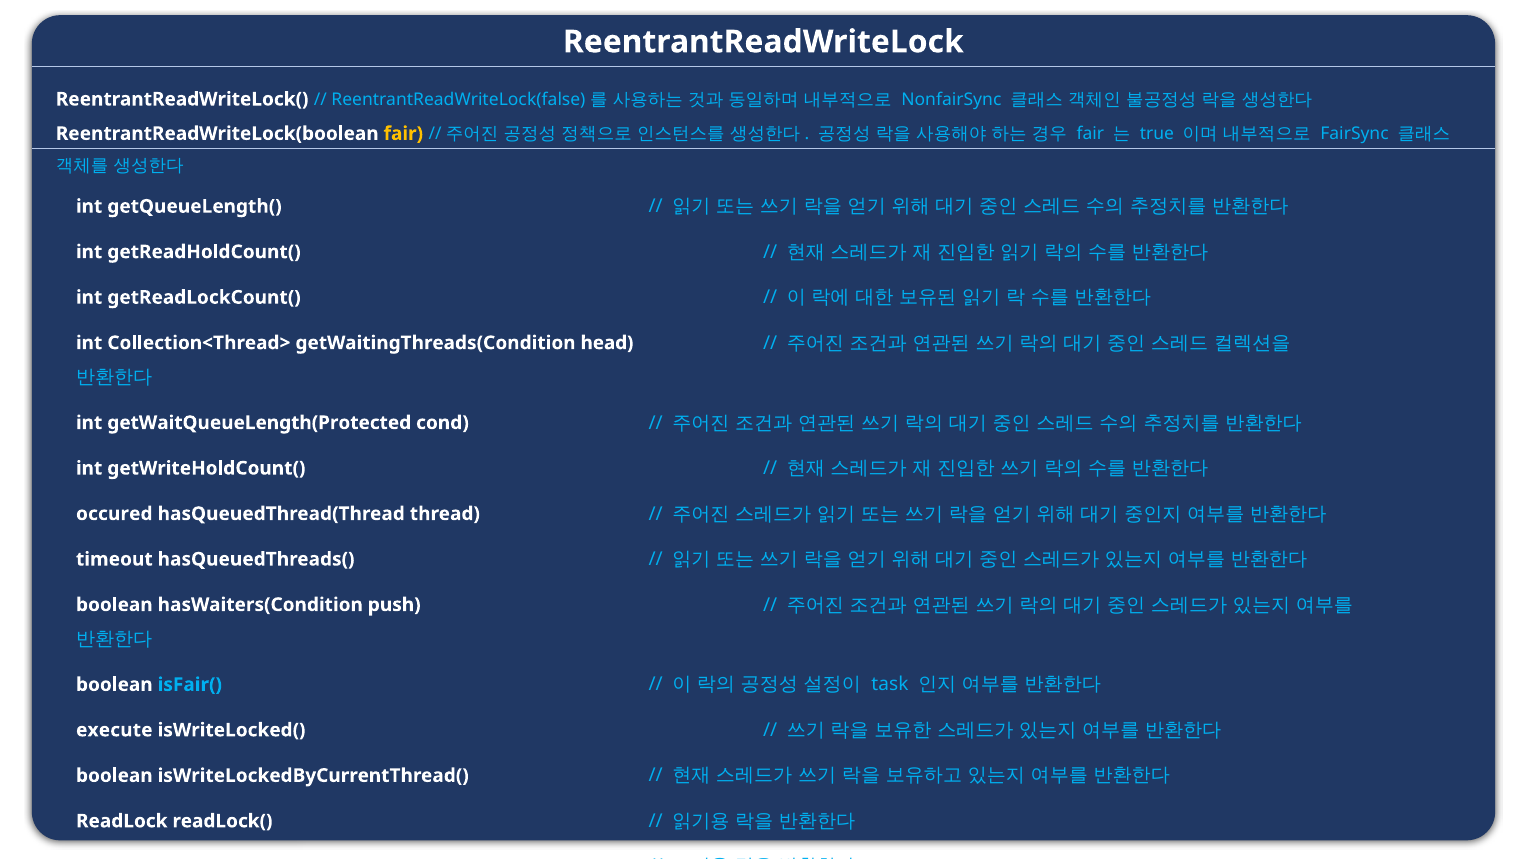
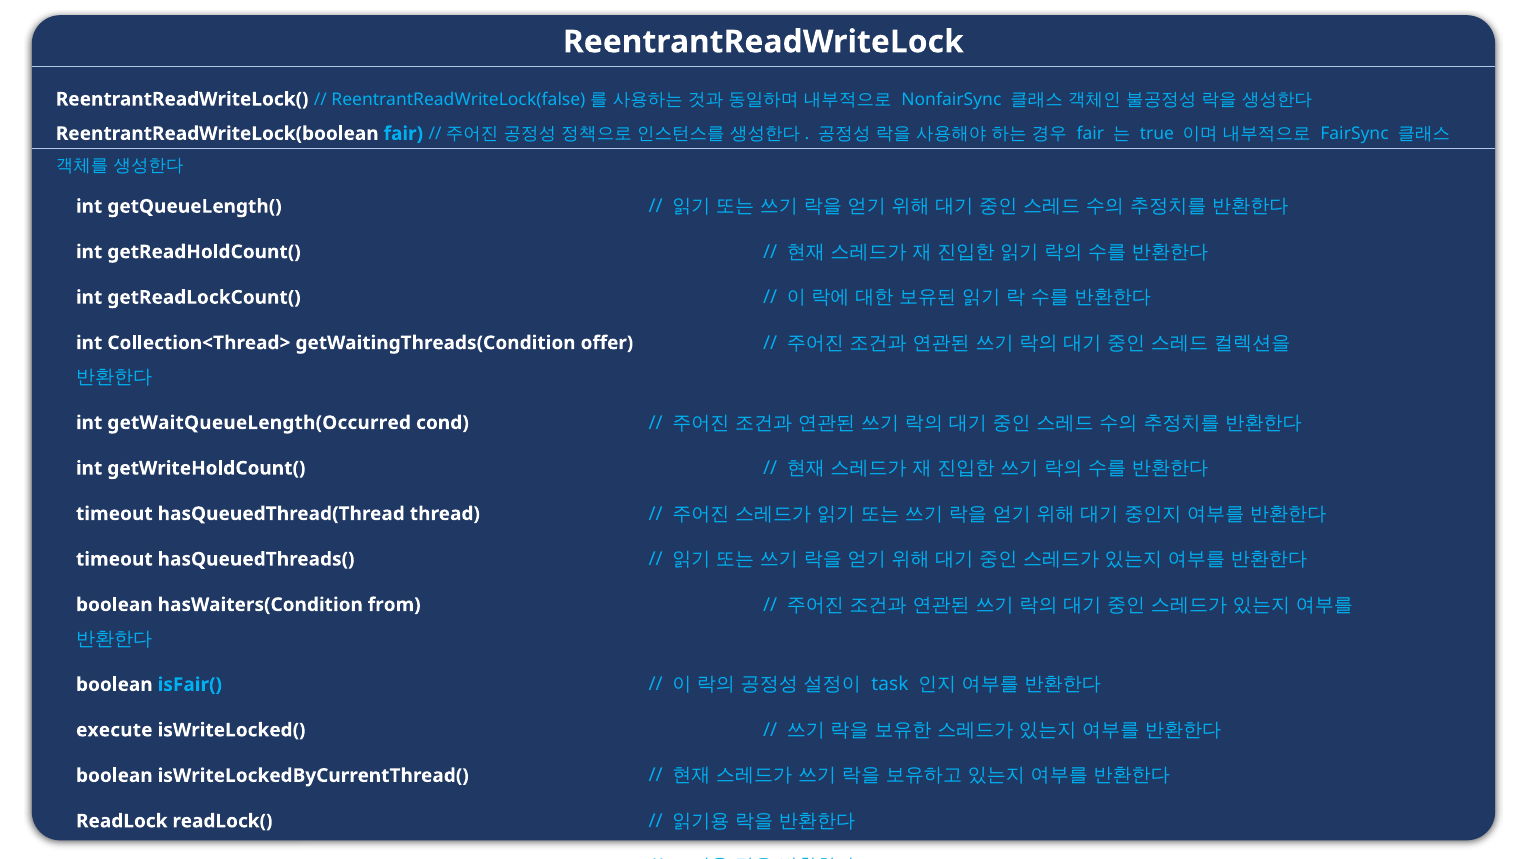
fair colour: yellow -> light blue (403, 134)
head: head -> offer (607, 343)
getWaitQueueLength(Protected: getWaitQueueLength(Protected -> getWaitQueueLength(Occurred (259, 423)
occured: occured -> timeout (114, 514)
push: push -> from (394, 605)
